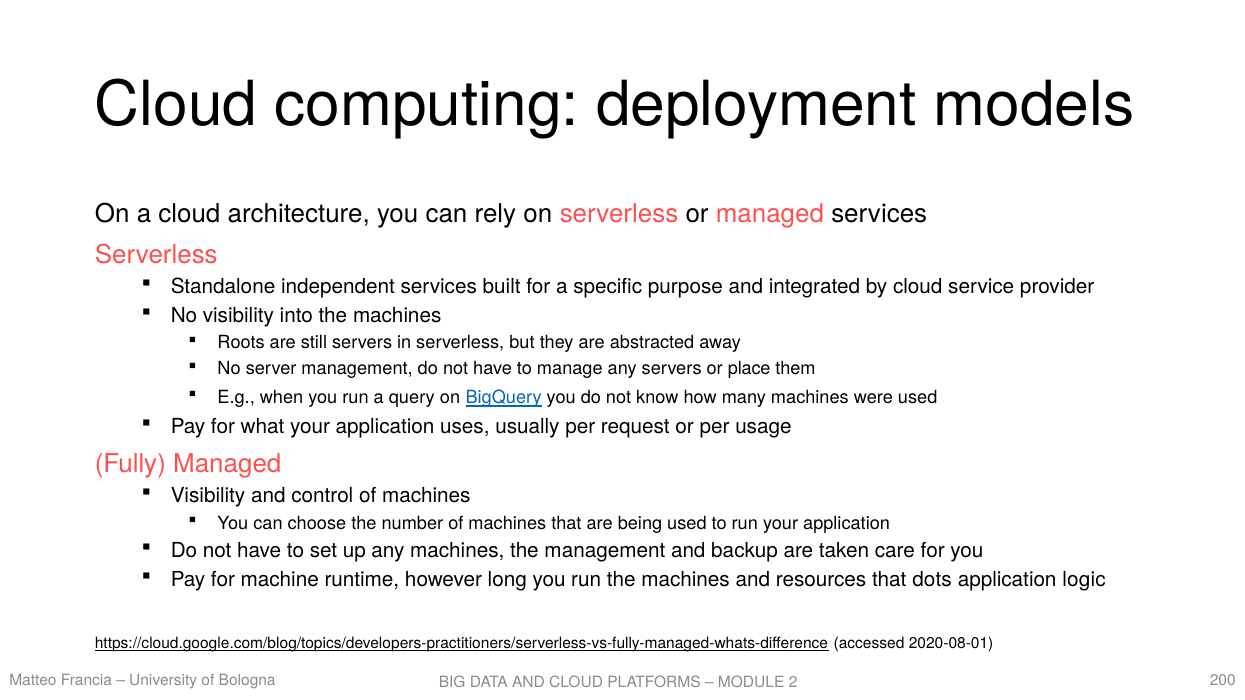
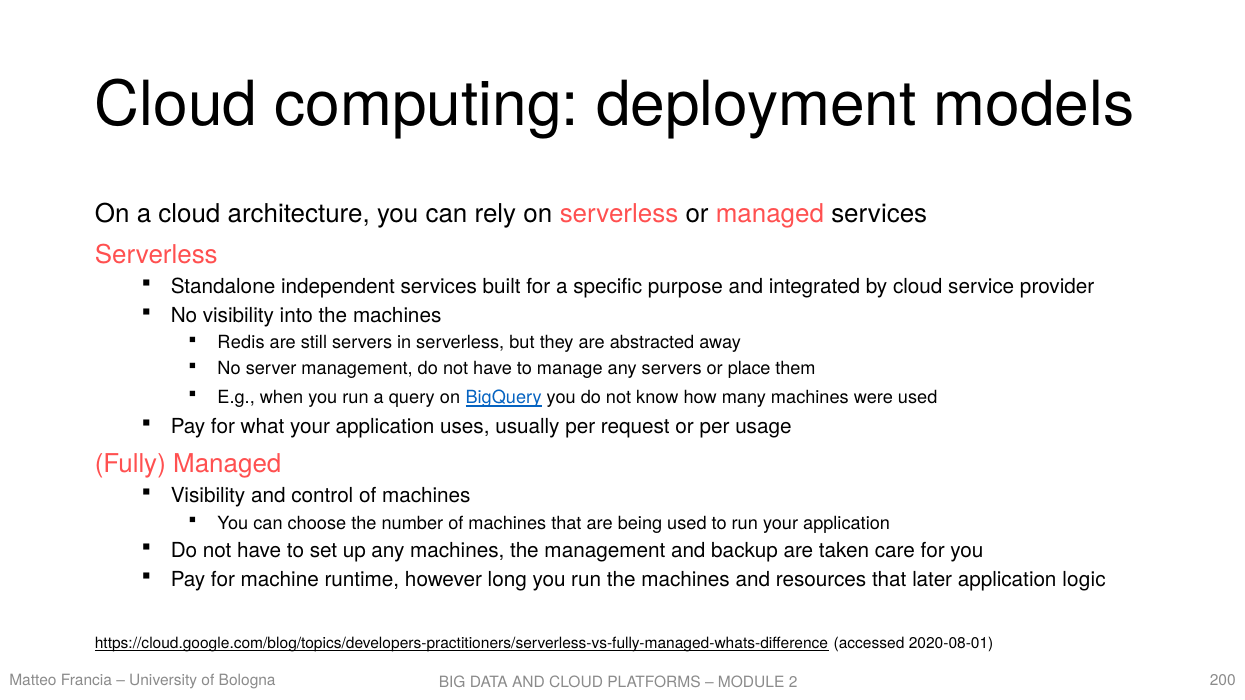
Roots: Roots -> Redis (241, 343)
dots: dots -> later (932, 580)
